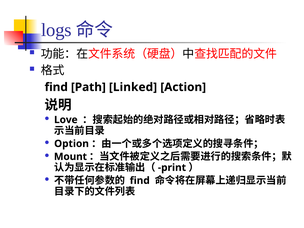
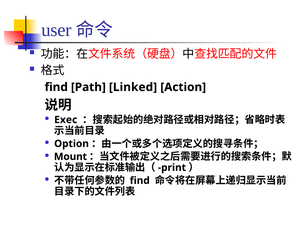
logs: logs -> user (56, 30)
Love: Love -> Exec (66, 120)
